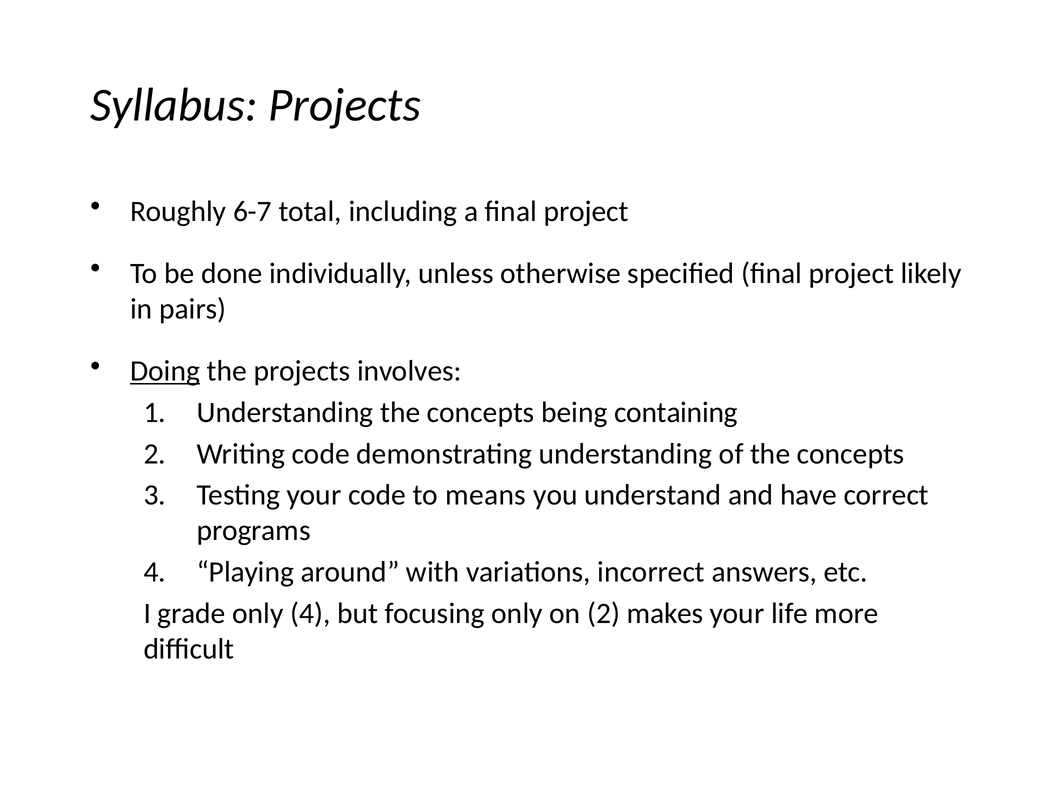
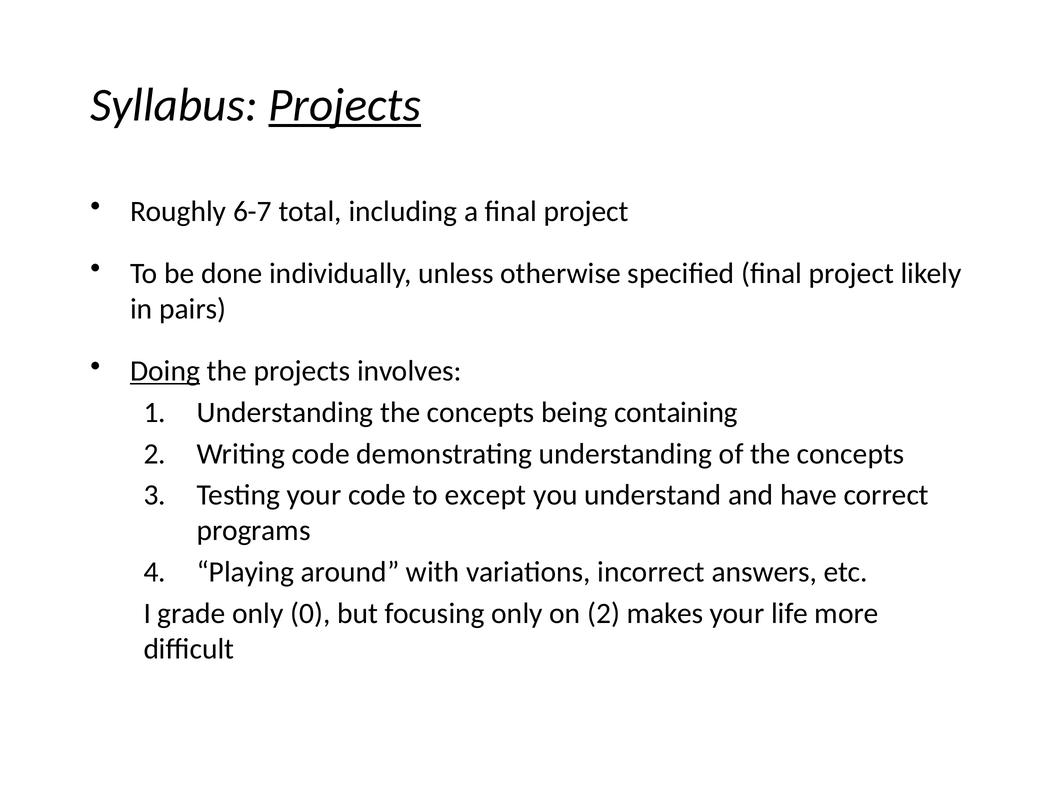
Projects underline: none -> present (345, 105)
means: means -> except (486, 495)
only 4: 4 -> 0 (310, 613)
